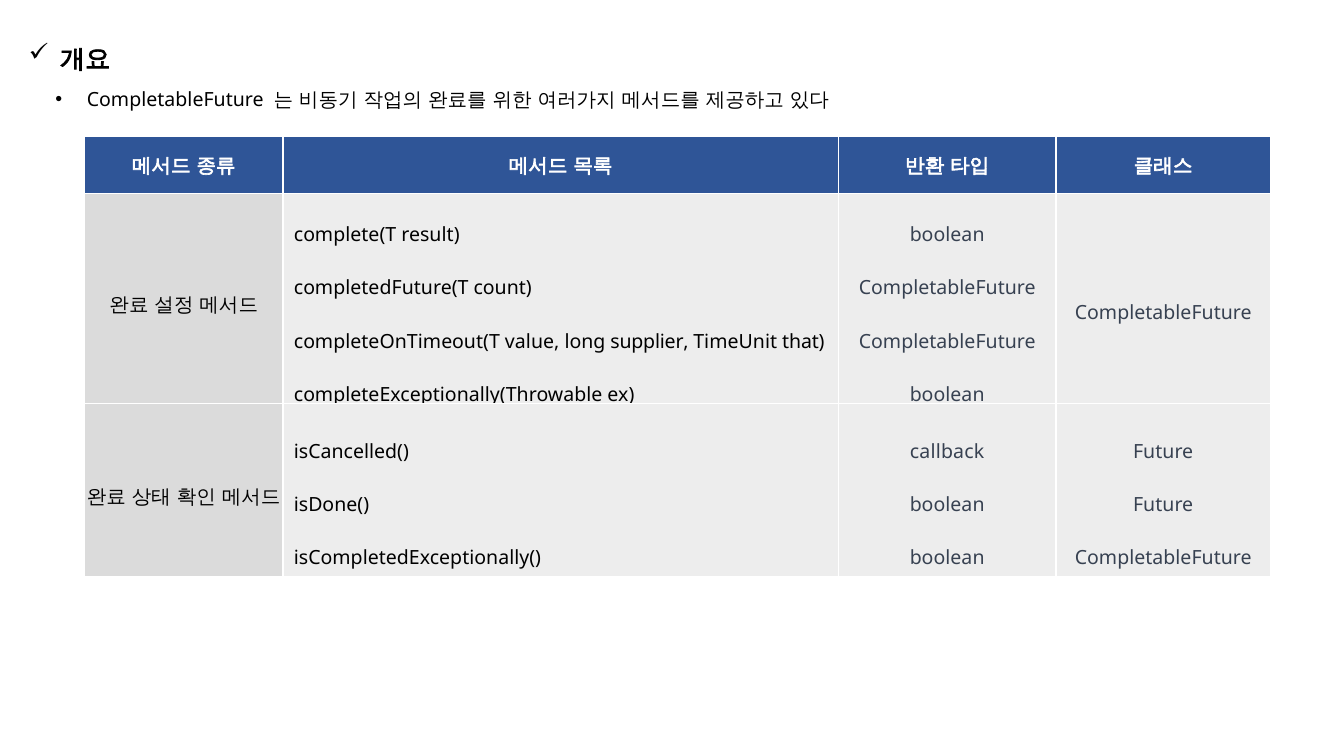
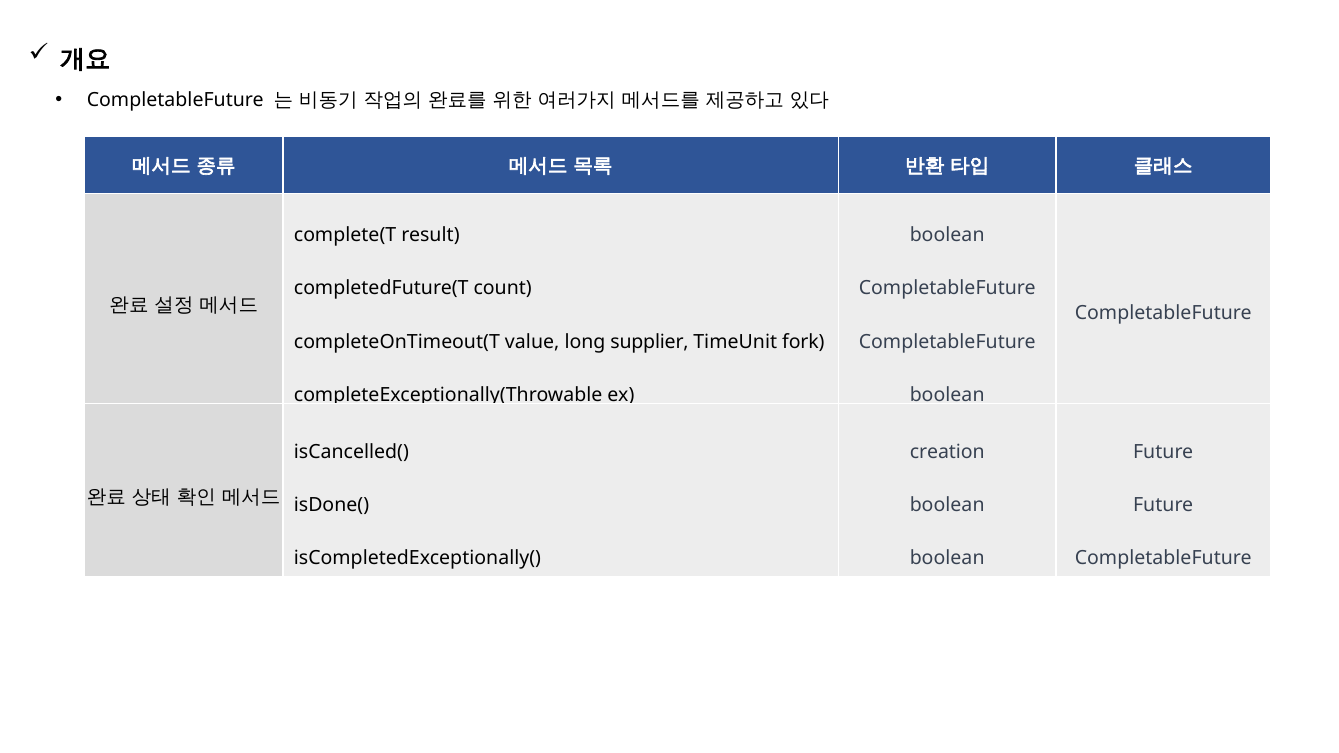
that: that -> fork (803, 342)
callback: callback -> creation (947, 452)
